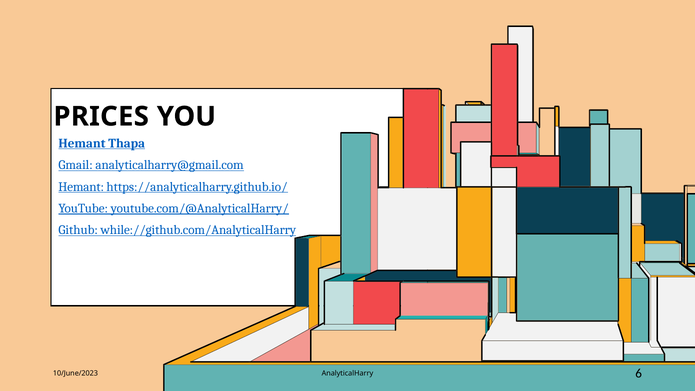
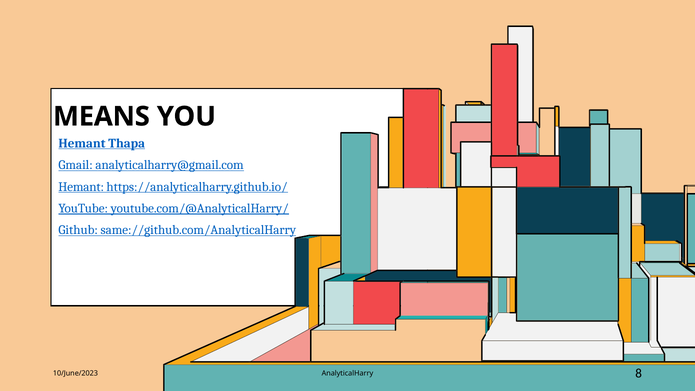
PRICES: PRICES -> MEANS (101, 116)
while://github.com/AnalyticalHarry: while://github.com/AnalyticalHarry -> same://github.com/AnalyticalHarry (198, 230)
6: 6 -> 8 (639, 373)
